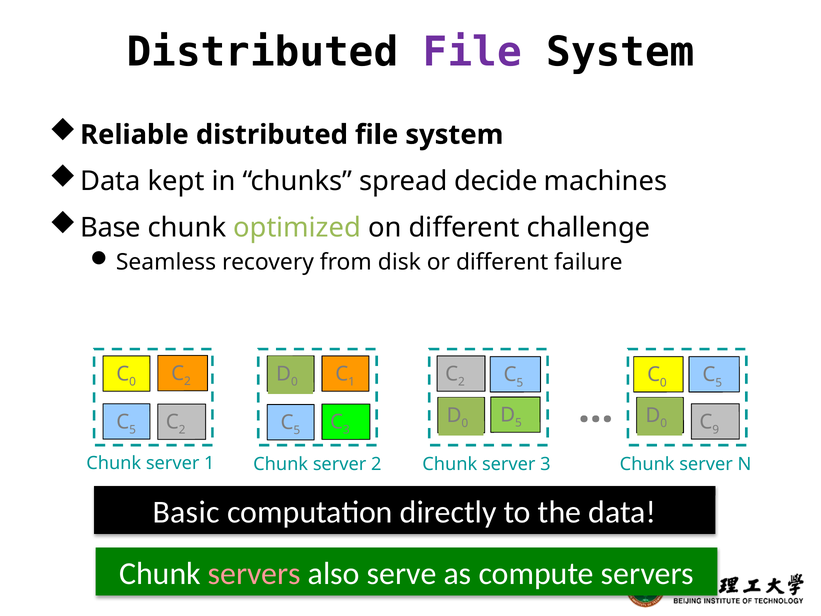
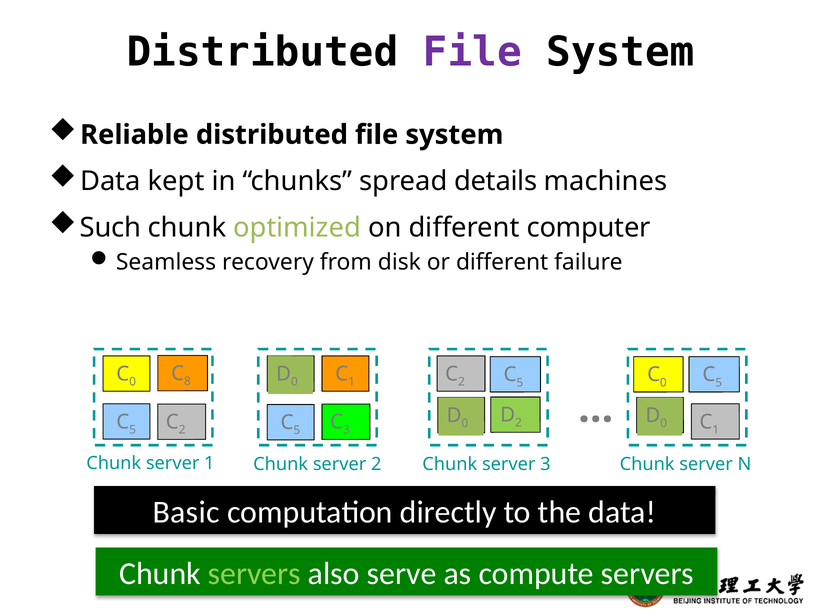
decide: decide -> details (496, 181)
Base: Base -> Such (110, 228)
challenge: challenge -> computer (589, 228)
2: 2 -> 8 (187, 381)
5: 5 -> 2 (518, 423)
9: 9 -> 1 (716, 430)
servers colour: pink -> light green (254, 573)
